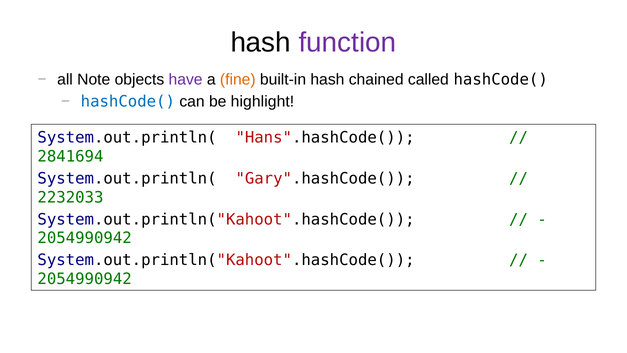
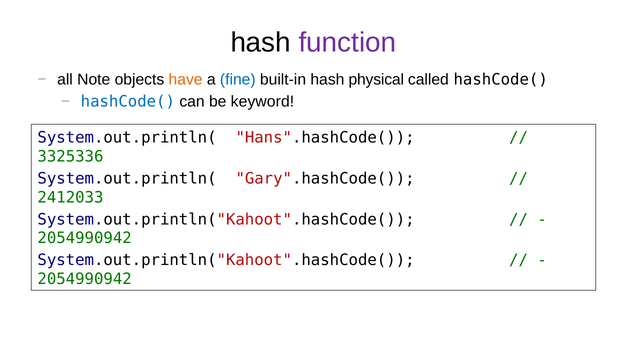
have colour: purple -> orange (186, 80)
fine colour: orange -> blue (238, 80)
chained: chained -> physical (376, 80)
highlight: highlight -> keyword (262, 102)
2841694: 2841694 -> 3325336 (70, 156)
2232033: 2232033 -> 2412033 (70, 197)
